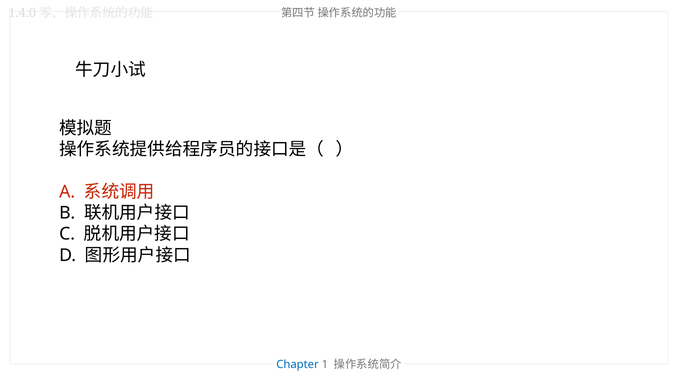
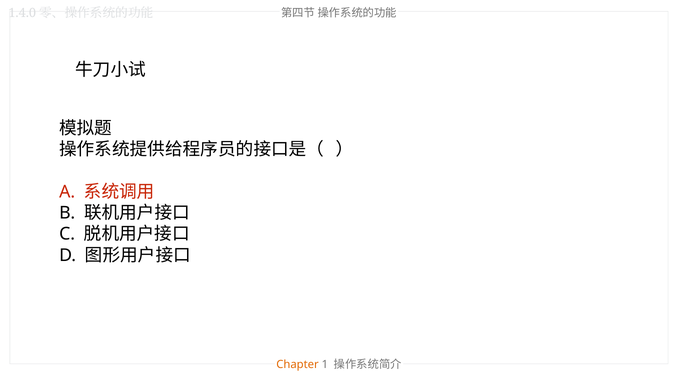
Chapter colour: blue -> orange (298, 365)
